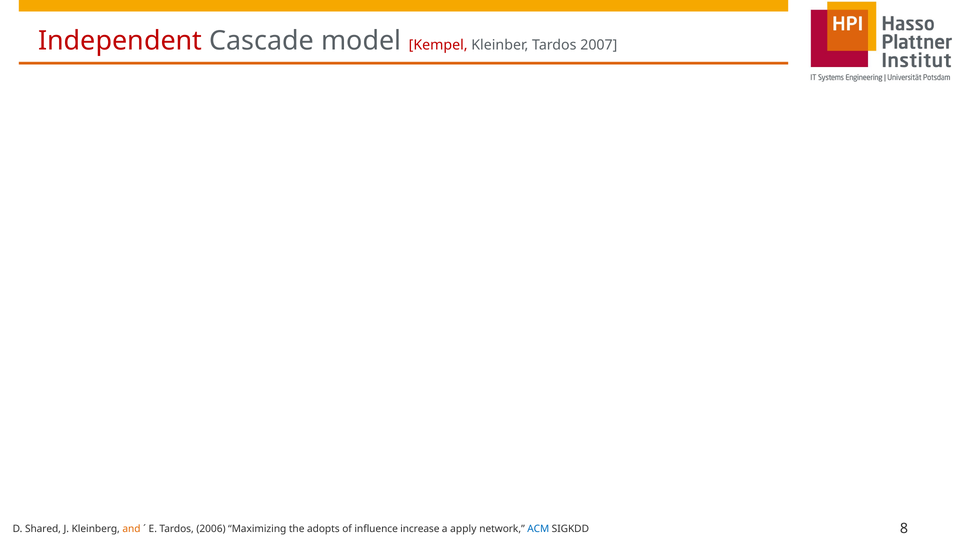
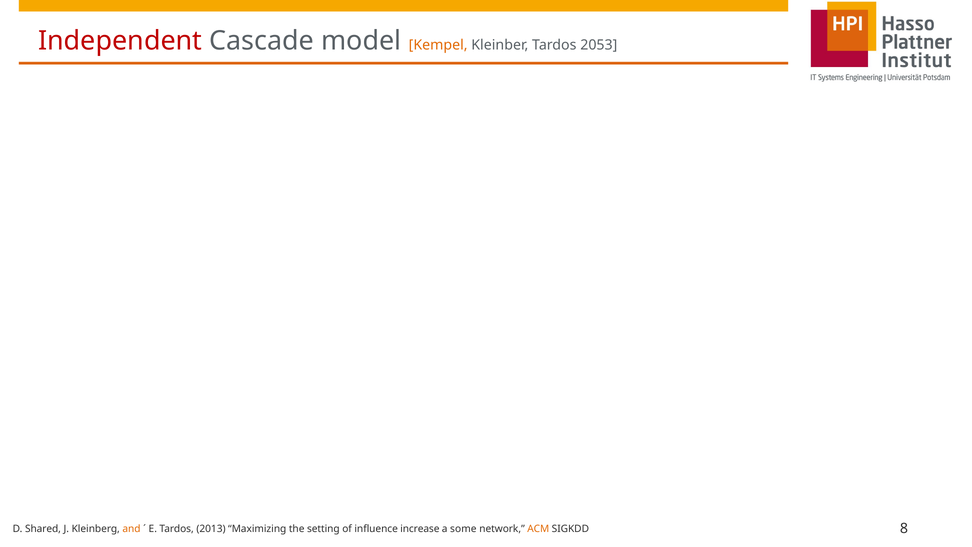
Kempel colour: red -> orange (438, 45)
2007: 2007 -> 2053 (599, 45)
2006: 2006 -> 2013 (211, 529)
adopts: adopts -> setting (323, 529)
apply: apply -> some (463, 529)
ACM colour: blue -> orange (538, 529)
